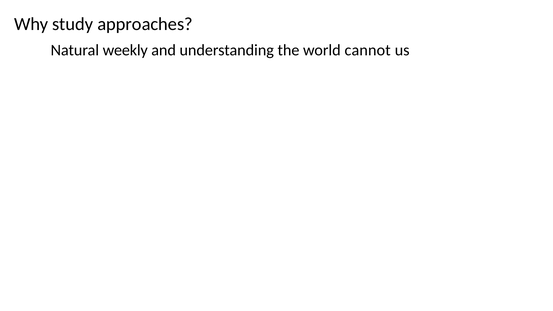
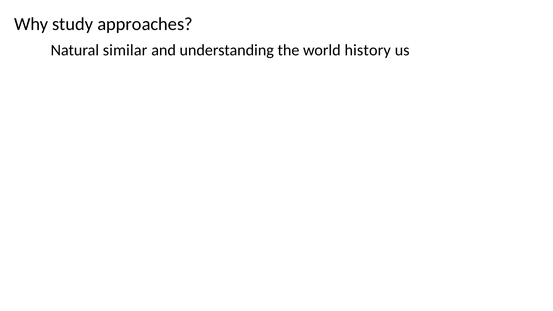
weekly: weekly -> similar (125, 50)
cannot: cannot -> history (368, 50)
